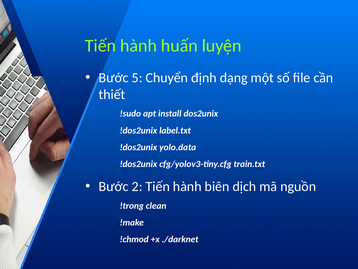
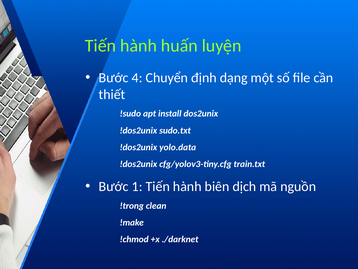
5: 5 -> 4 (137, 78)
label.txt: label.txt -> sudo.txt (175, 130)
2: 2 -> 1 (137, 186)
